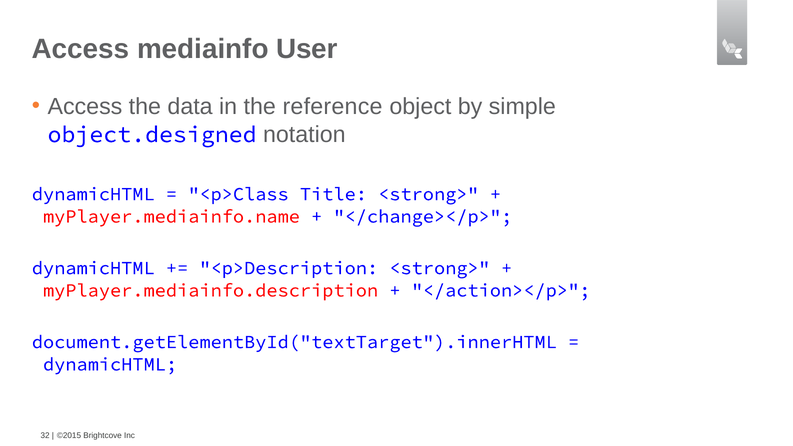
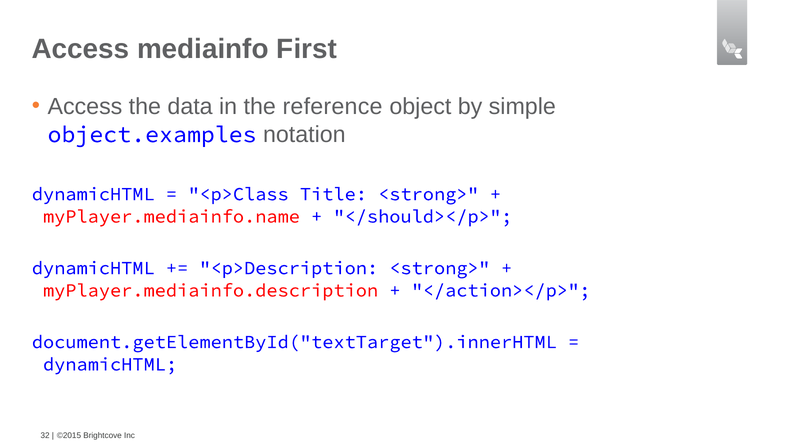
User: User -> First (307, 49)
object.designed: object.designed -> object.examples (152, 134)
</change></p>: </change></p> -> </should></p> (423, 216)
